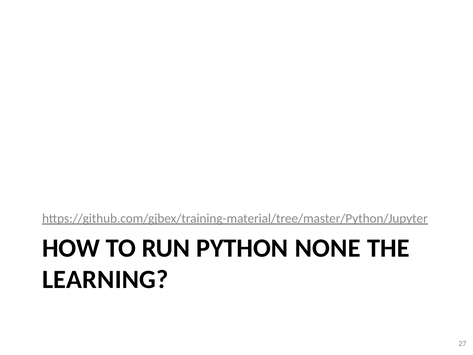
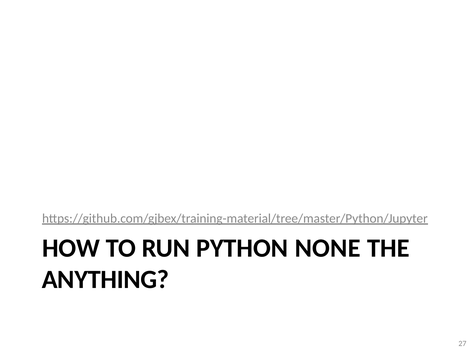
LEARNING: LEARNING -> ANYTHING (105, 279)
